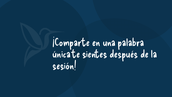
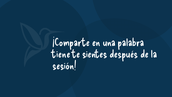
única: única -> tiene (61, 54)
